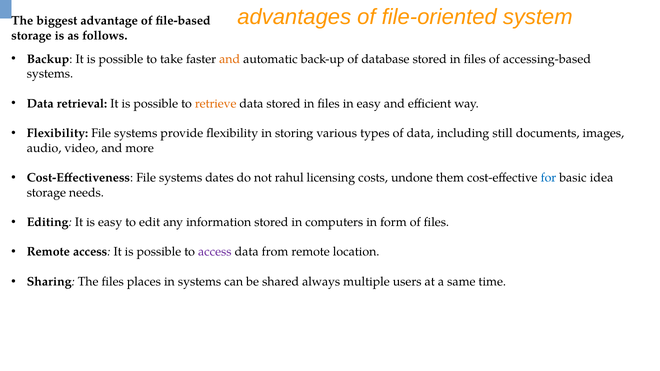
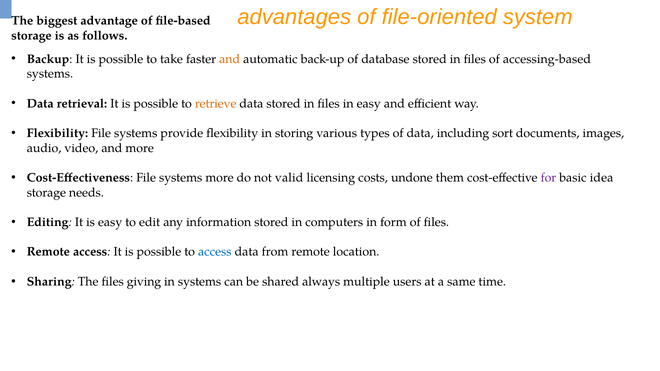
still: still -> sort (503, 133)
systems dates: dates -> more (220, 178)
rahul: rahul -> valid (289, 178)
for colour: blue -> purple (548, 178)
access colour: purple -> blue (215, 252)
places: places -> giving (144, 282)
